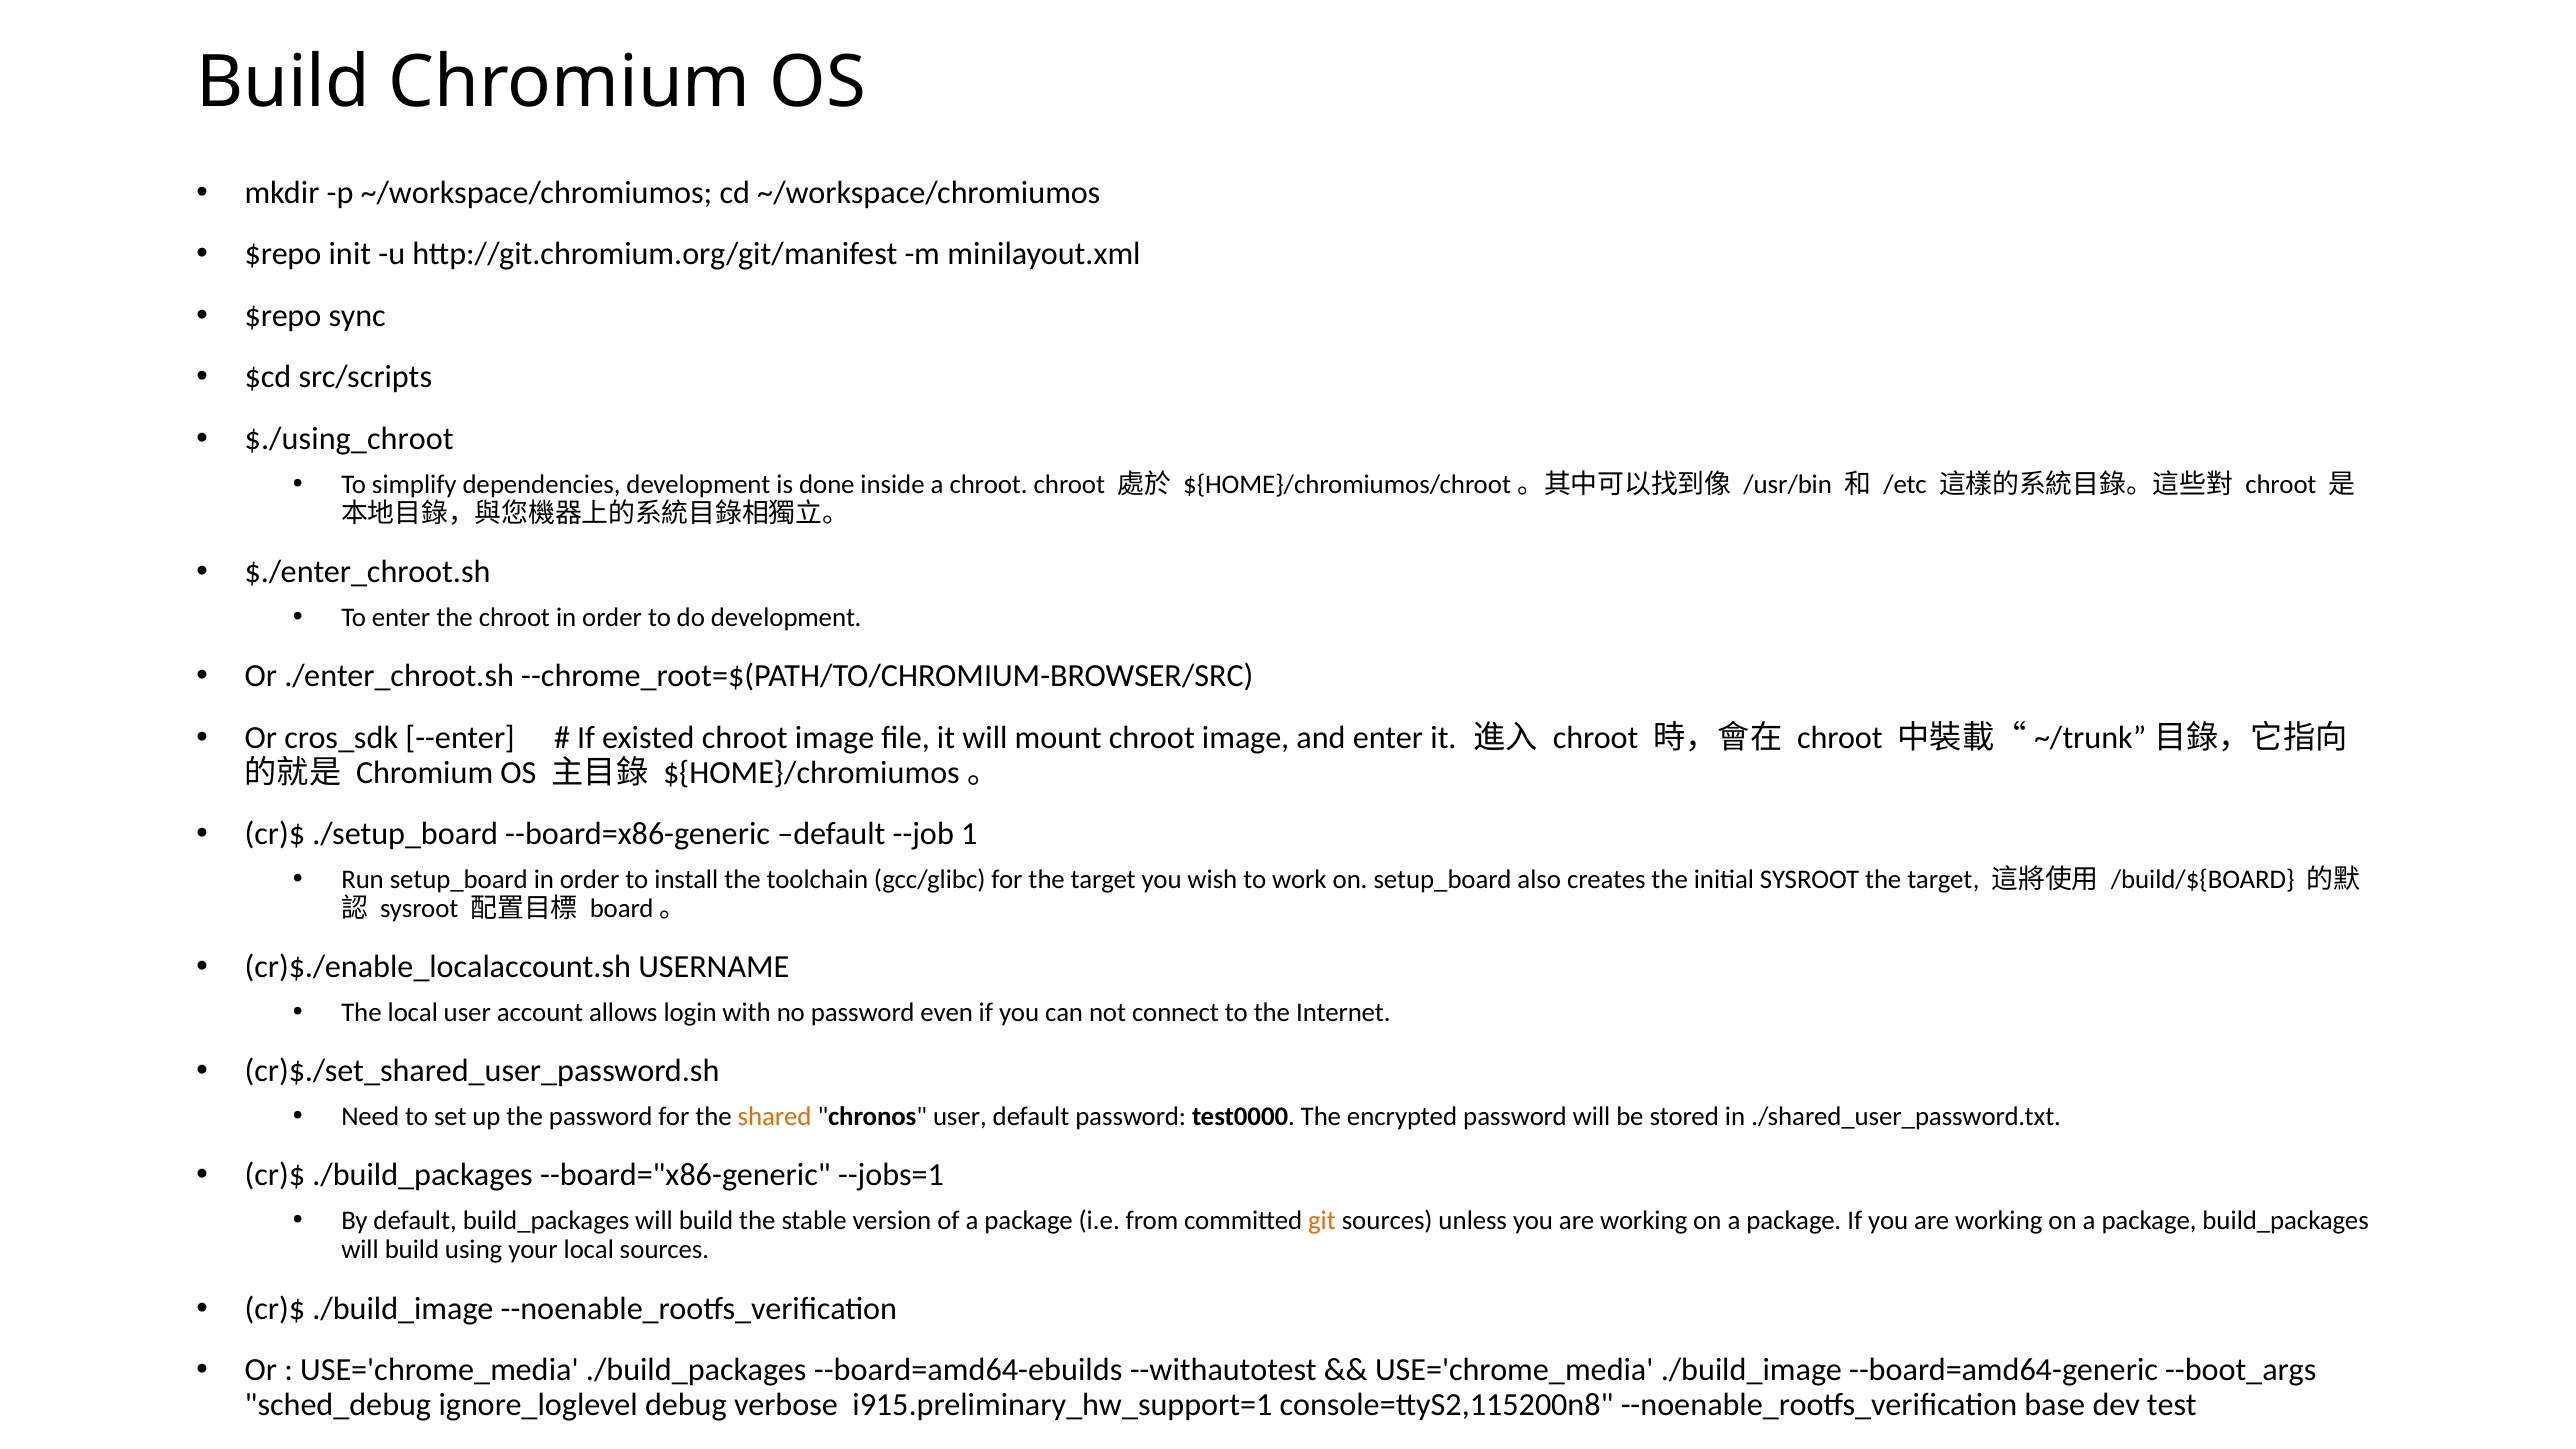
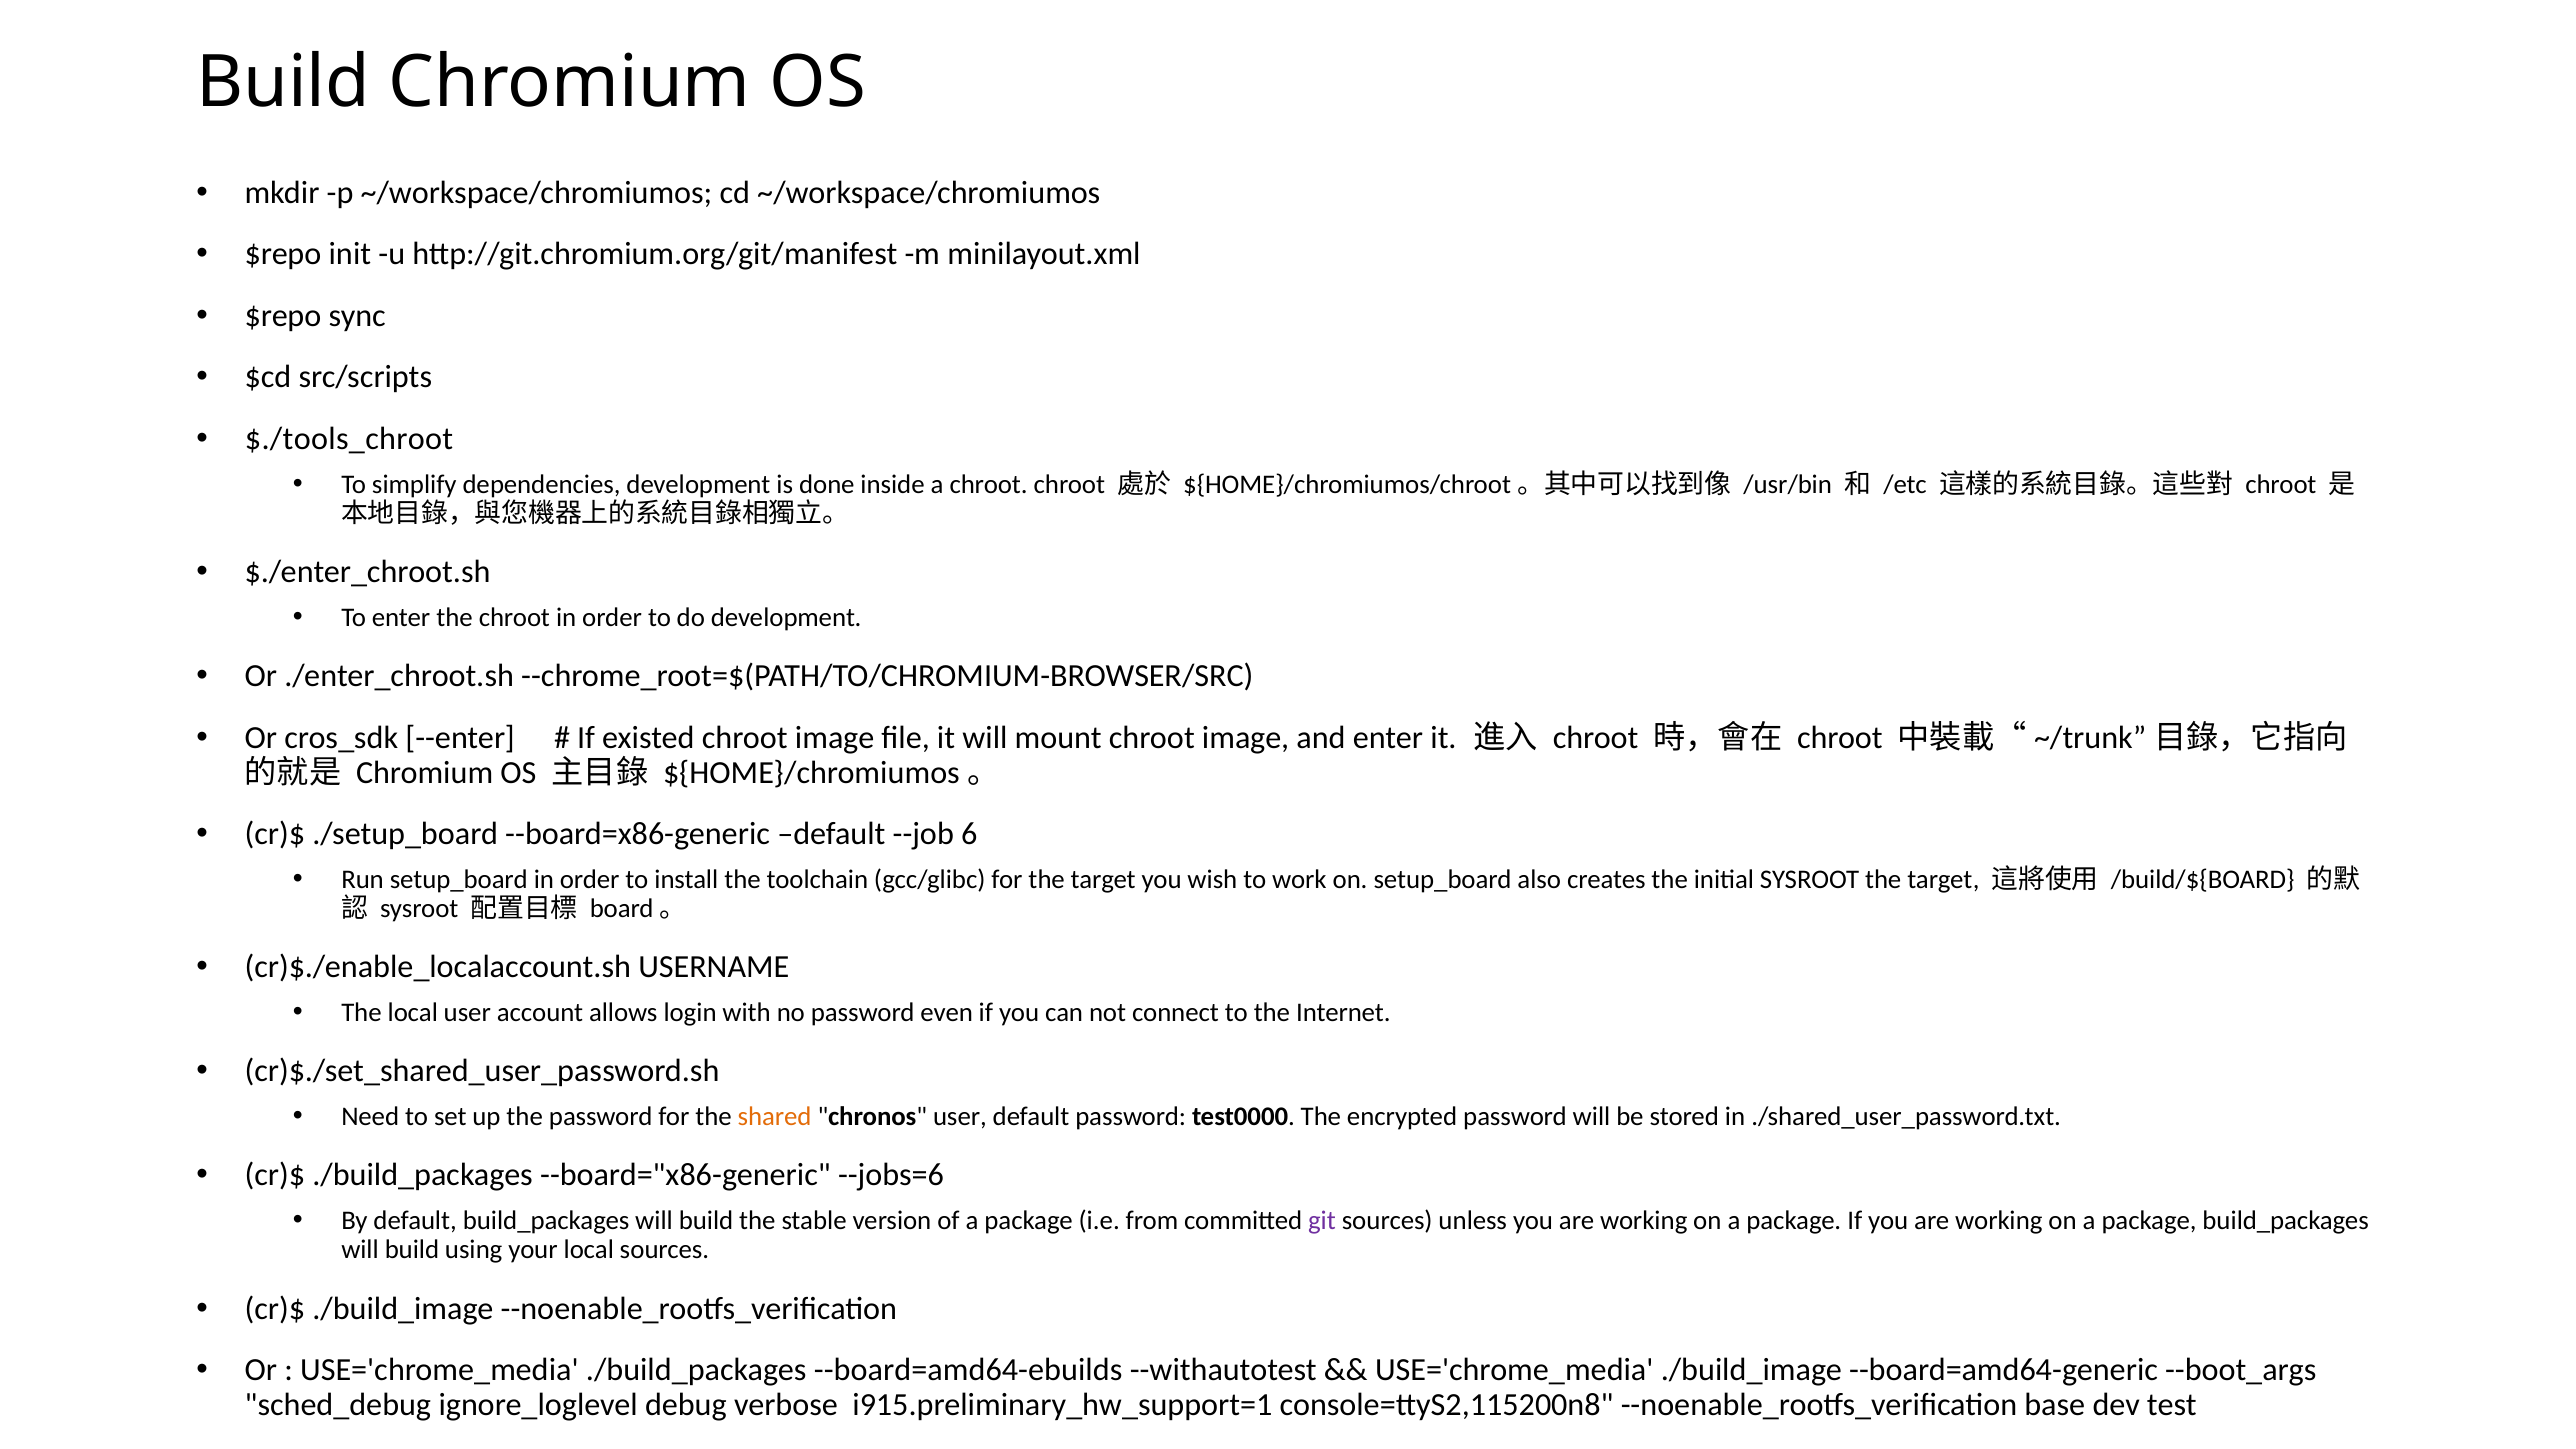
$./using_chroot: $./using_chroot -> $./tools_chroot (349, 439)
1: 1 -> 6 (969, 834)
--jobs=1: --jobs=1 -> --jobs=6 (891, 1175)
git colour: orange -> purple (1322, 1221)
